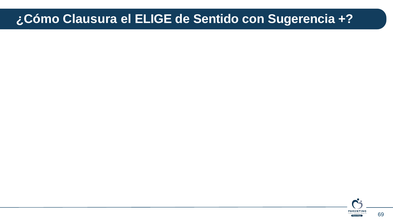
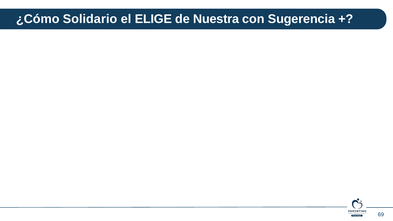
Clausura: Clausura -> Solidario (90, 19)
Sentido: Sentido -> Nuestra (216, 19)
